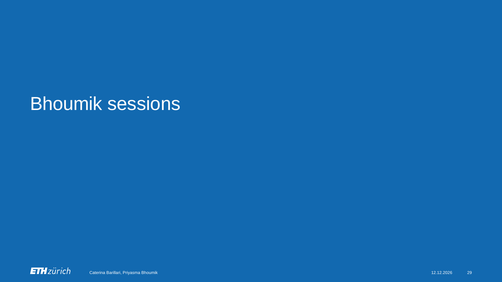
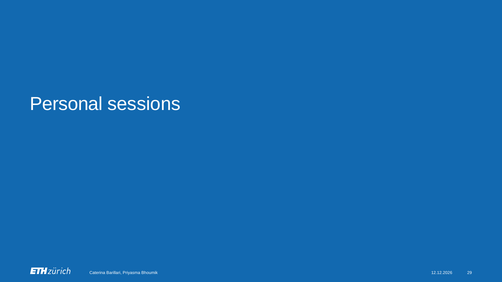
Bhoumik: Bhoumik -> Personal (66, 104)
